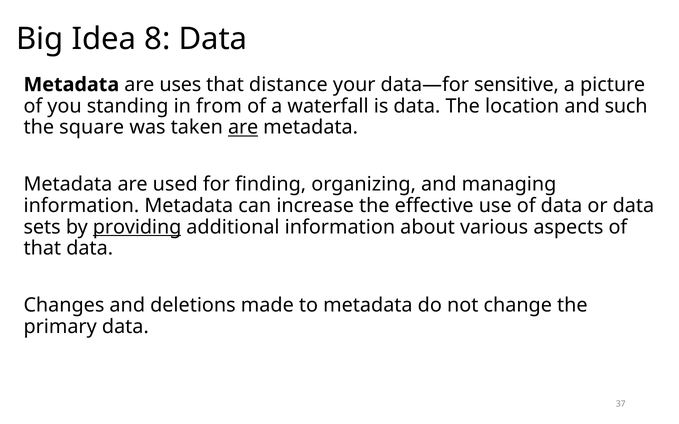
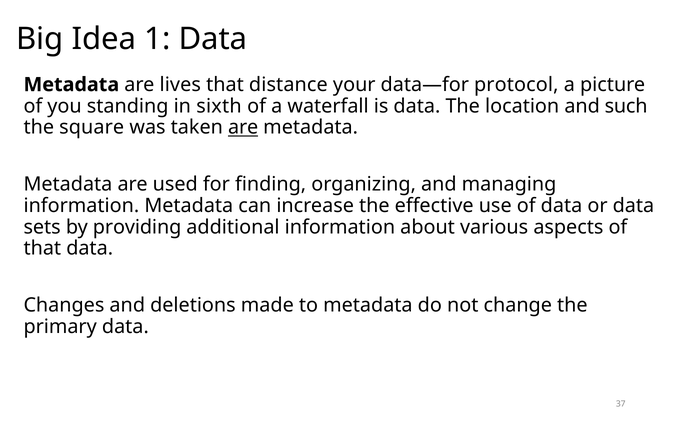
8: 8 -> 1 (157, 39)
uses: uses -> lives (180, 85)
sensitive: sensitive -> protocol (516, 85)
from: from -> sixth (219, 106)
providing underline: present -> none (137, 227)
